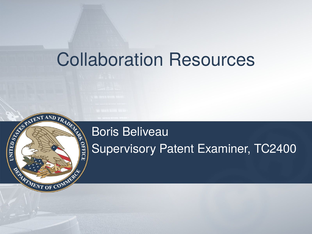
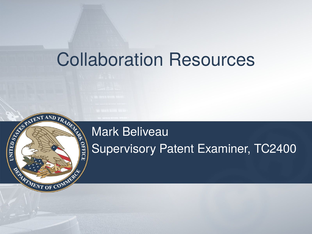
Boris: Boris -> Mark (105, 132)
